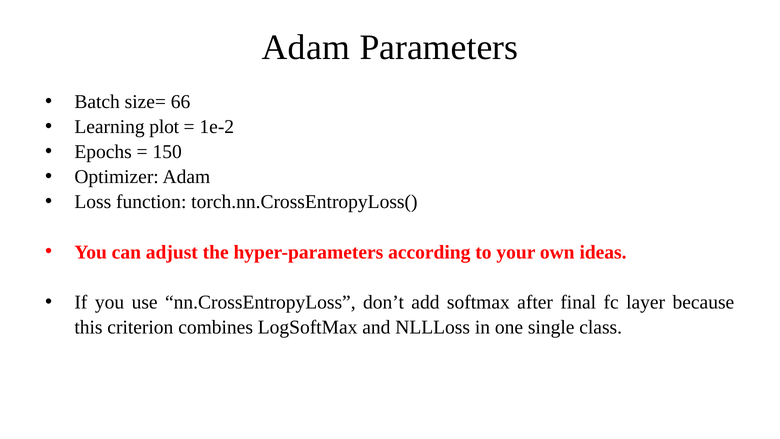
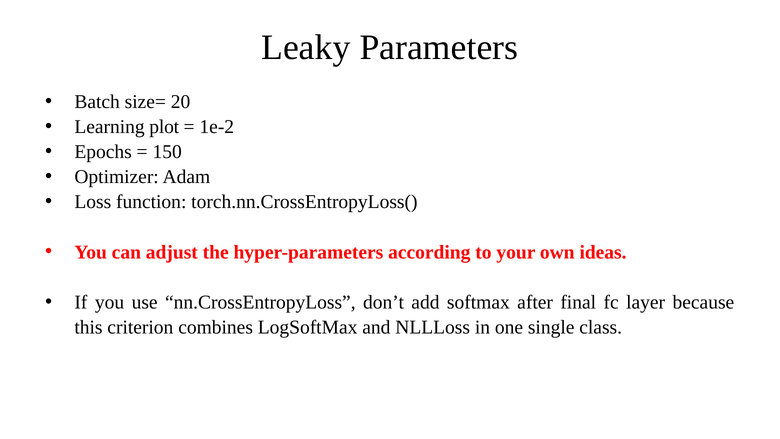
Adam: Adam -> Leaky (306, 47)
66: 66 -> 20 (181, 102)
